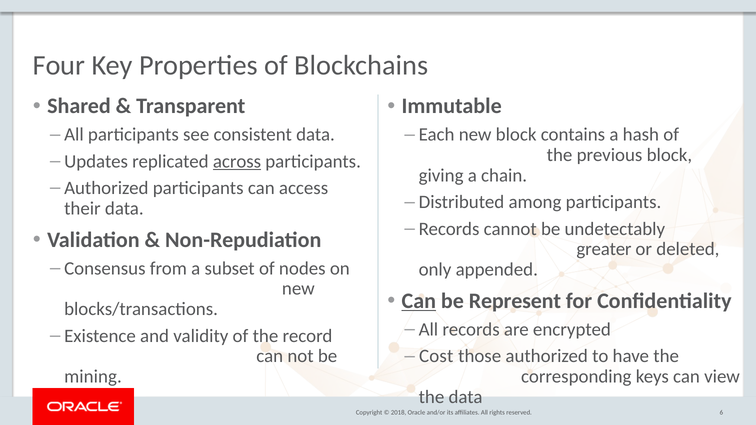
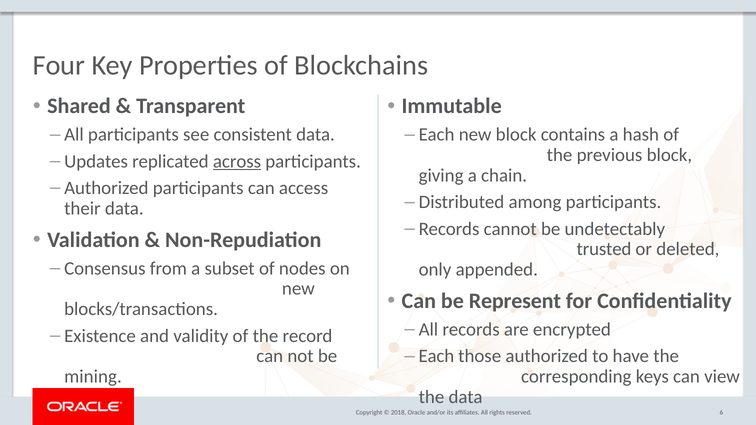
greater: greater -> trusted (604, 249)
Can underline: present -> none (419, 301)
Cost: Cost -> Each (436, 356)
